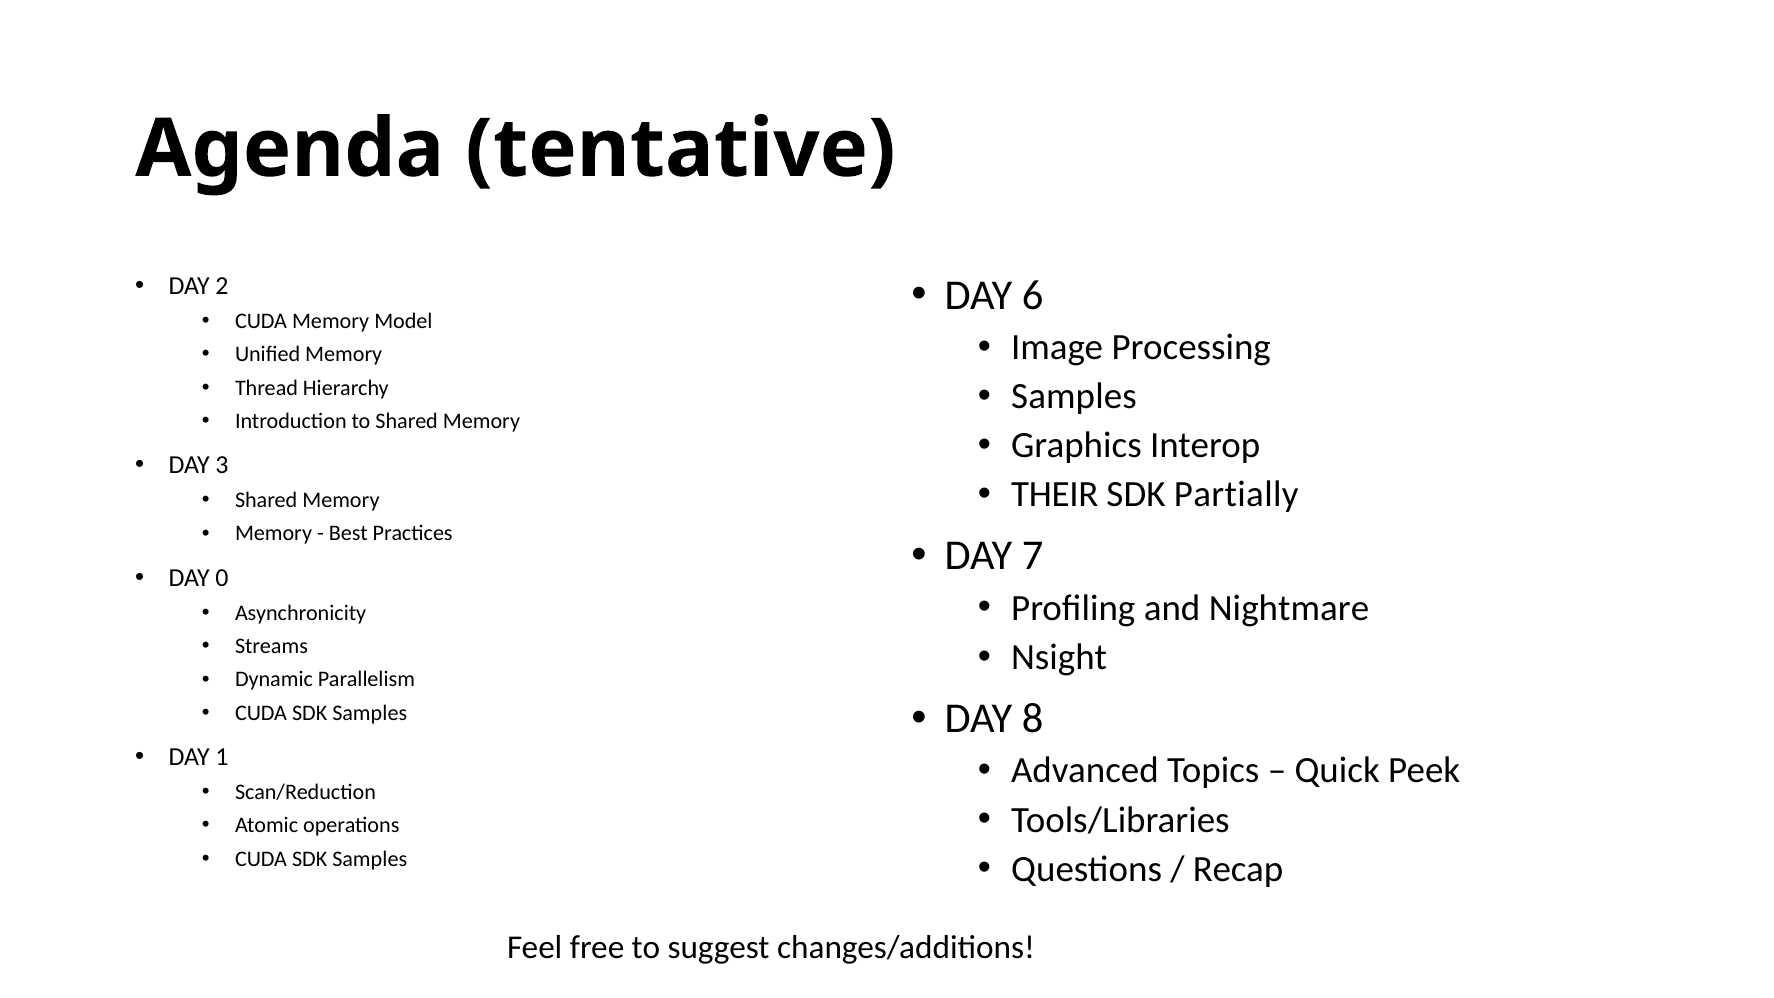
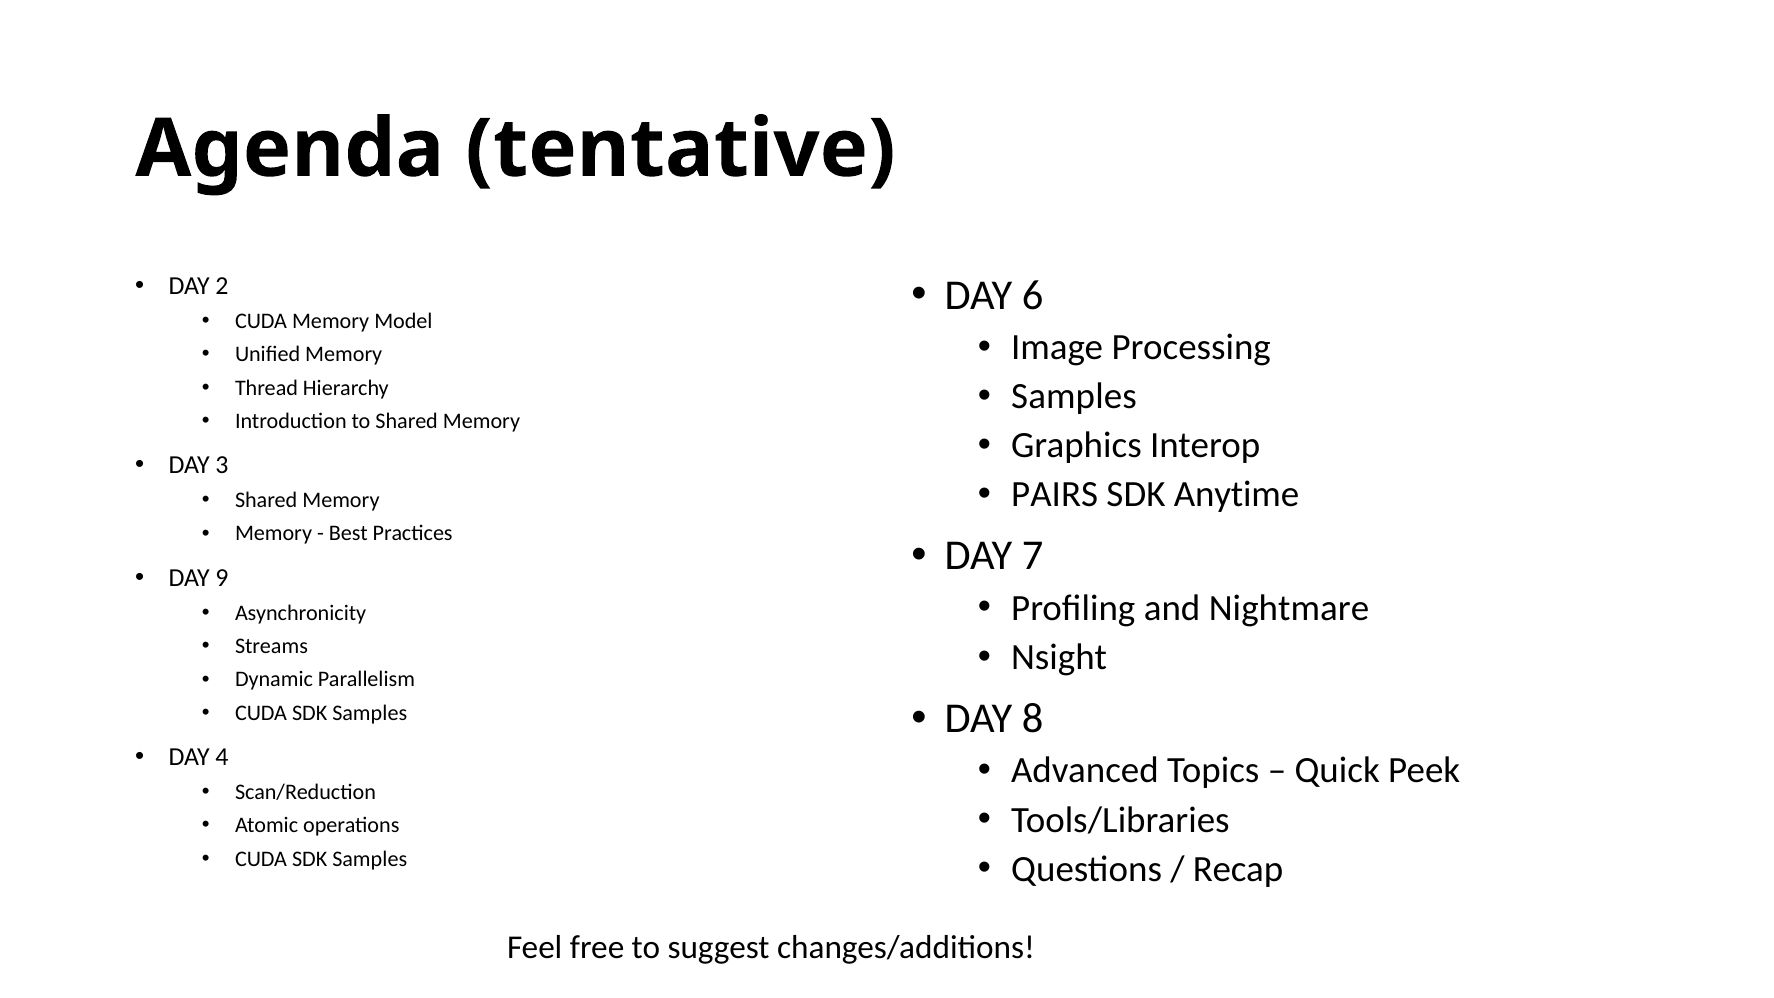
THEIR: THEIR -> PAIRS (1055, 495)
Partially: Partially -> Anytime (1236, 495)
0: 0 -> 9 (222, 578)
1: 1 -> 4 (222, 757)
